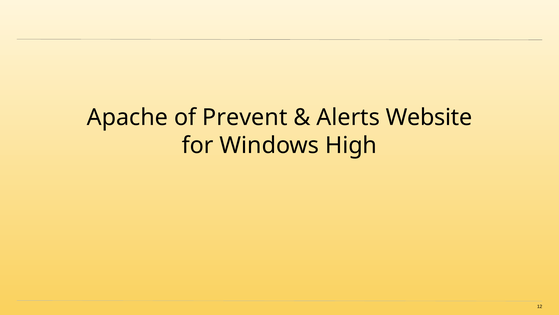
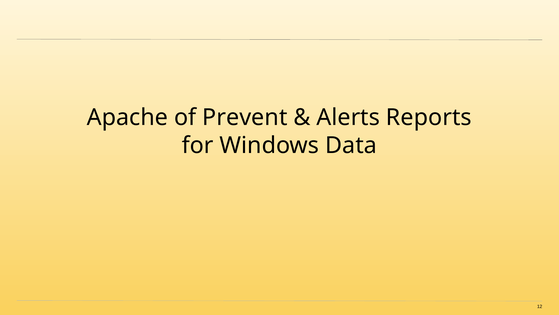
Website: Website -> Reports (429, 117)
High: High -> Data (351, 145)
